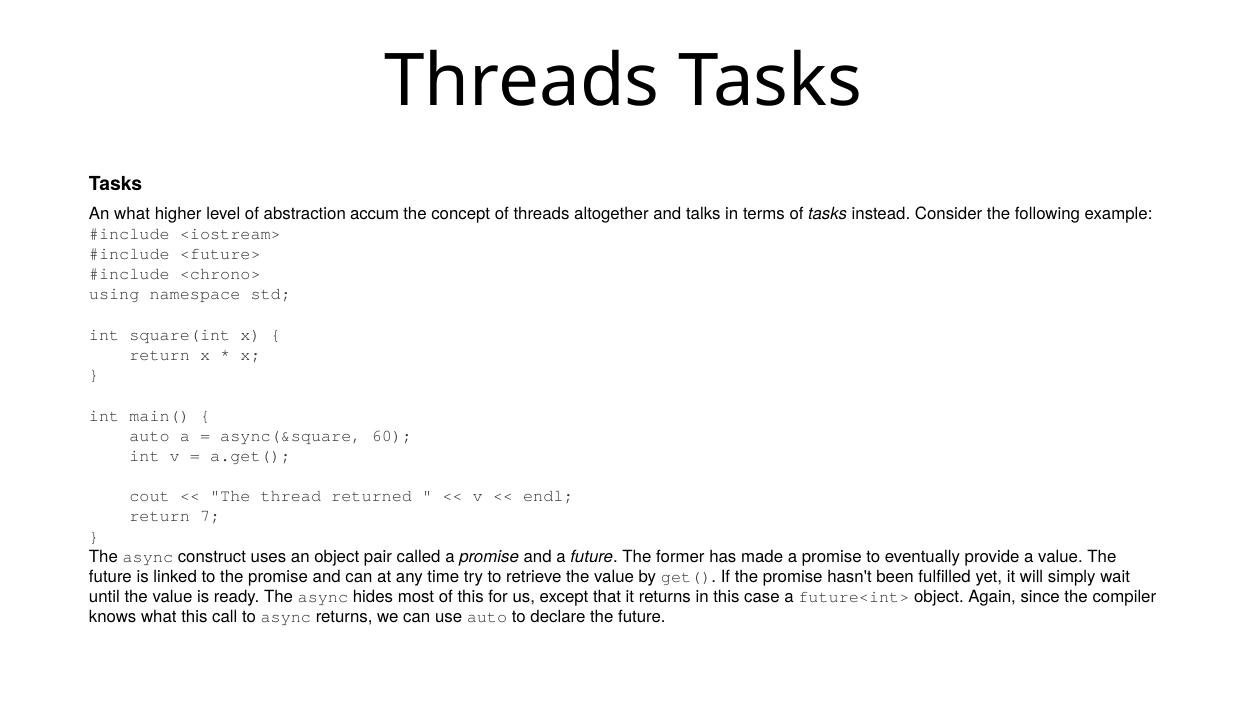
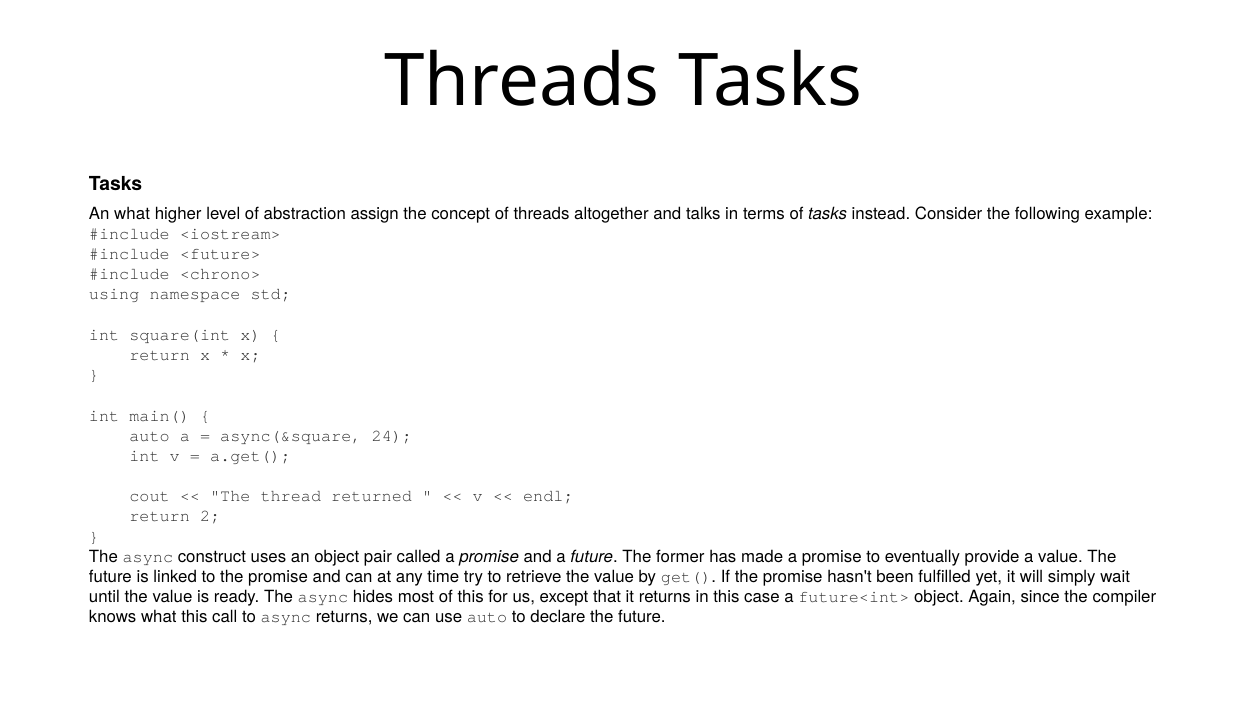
accum: accum -> assign (375, 214)
60: 60 -> 24 (392, 436)
7: 7 -> 2 (210, 517)
